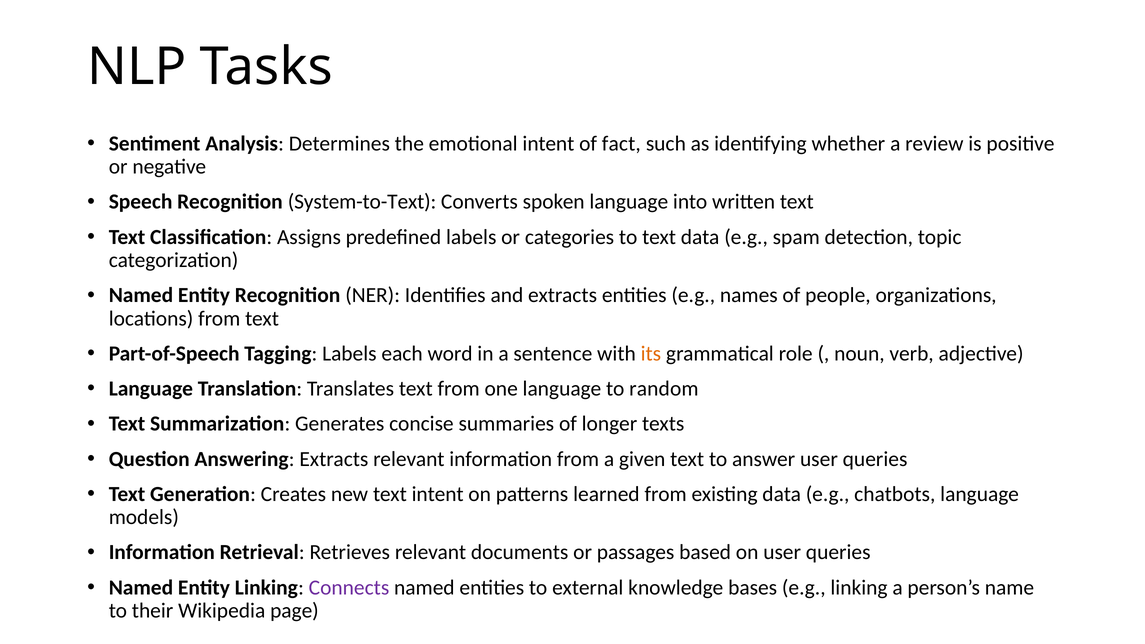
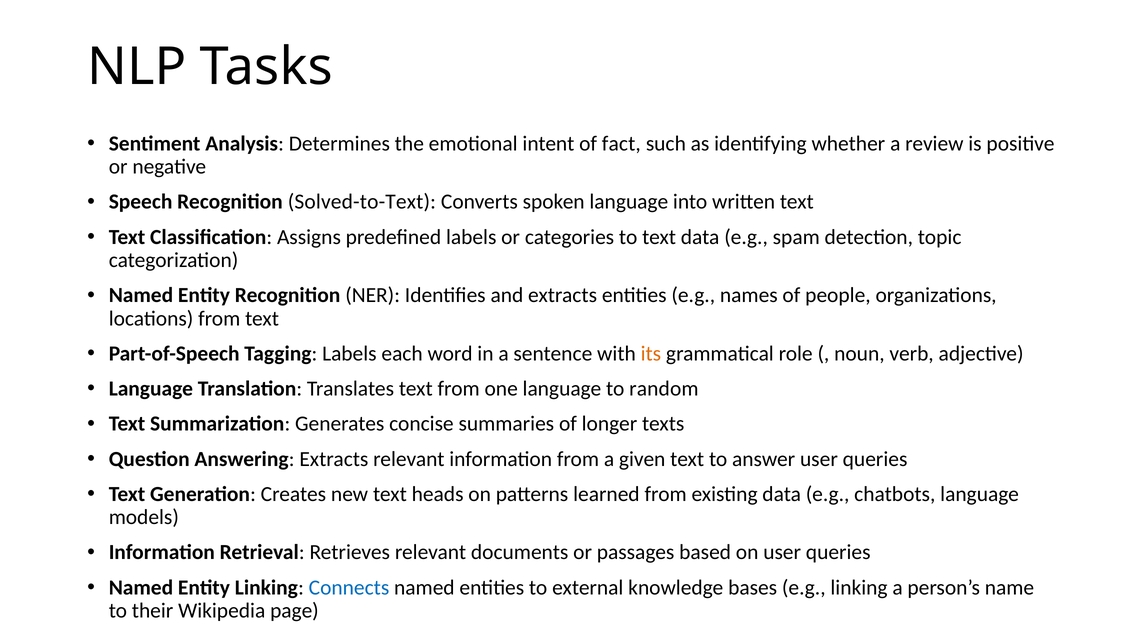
System-to-Text: System-to-Text -> Solved-to-Text (362, 202)
text intent: intent -> heads (438, 494)
Connects colour: purple -> blue (349, 588)
